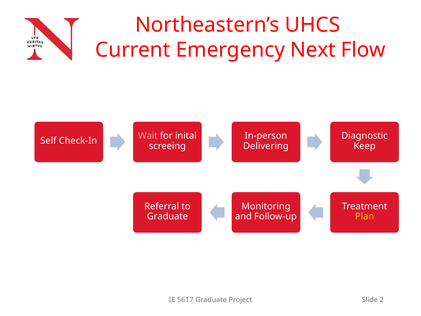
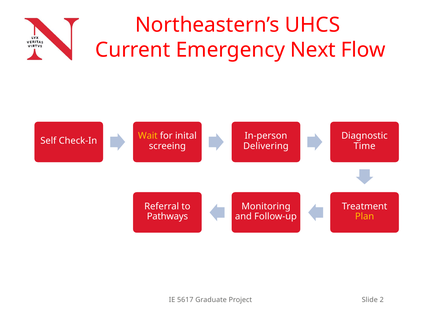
Wait colour: pink -> yellow (148, 136)
Keep: Keep -> Time (365, 146)
Graduate: Graduate -> Pathways (167, 216)
